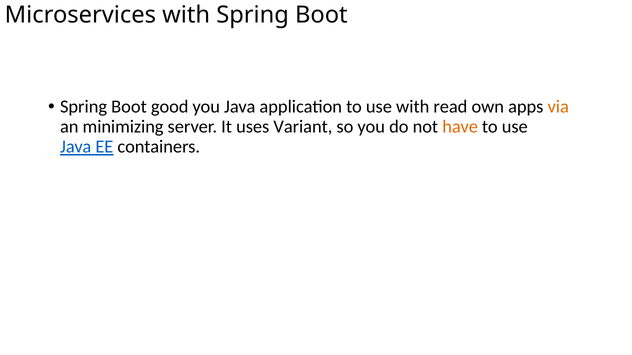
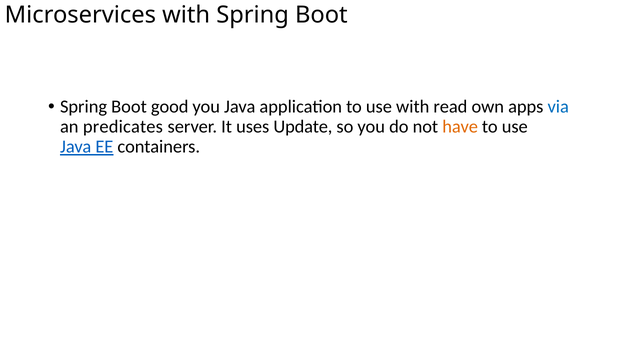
via colour: orange -> blue (558, 107)
minimizing: minimizing -> predicates (123, 127)
Variant: Variant -> Update (303, 127)
